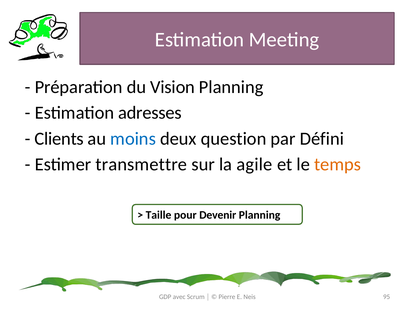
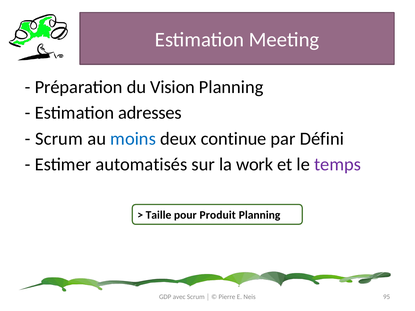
Clients: Clients -> Scrum (59, 139)
question: question -> continue (234, 139)
transmettre: transmettre -> automatisés (141, 165)
agile: agile -> work (255, 165)
temps colour: orange -> purple (338, 165)
Devenir: Devenir -> Produit (218, 215)
